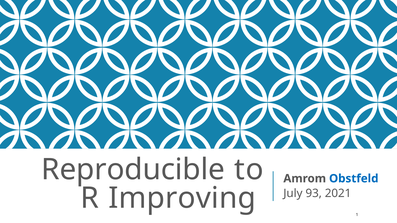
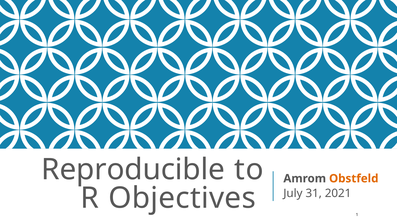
Obstfeld colour: blue -> orange (354, 179)
Improving: Improving -> Objectives (182, 198)
93: 93 -> 31 (314, 193)
